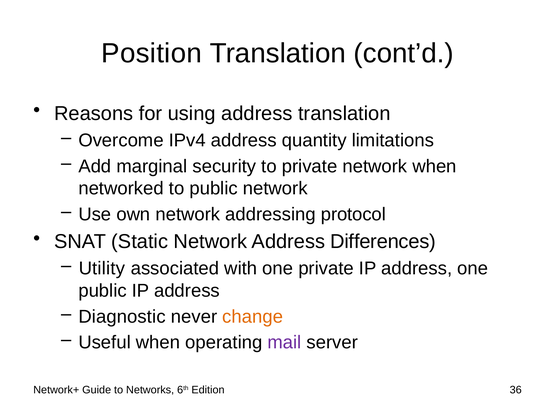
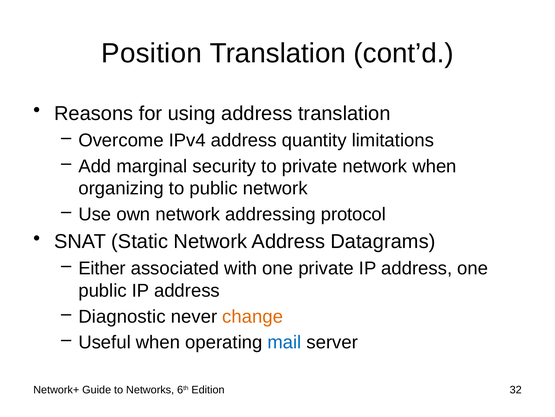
networked: networked -> organizing (121, 188)
Differences: Differences -> Datagrams (383, 241)
Utility: Utility -> Either (102, 268)
mail colour: purple -> blue (284, 342)
36: 36 -> 32 (516, 389)
